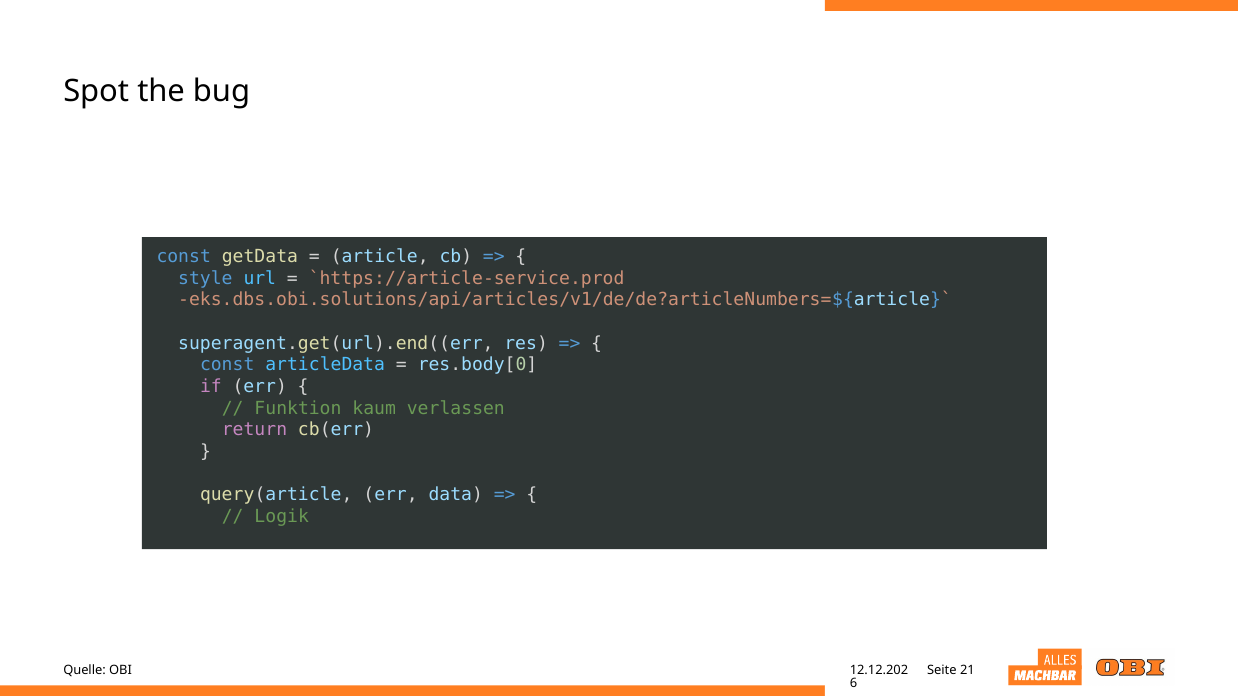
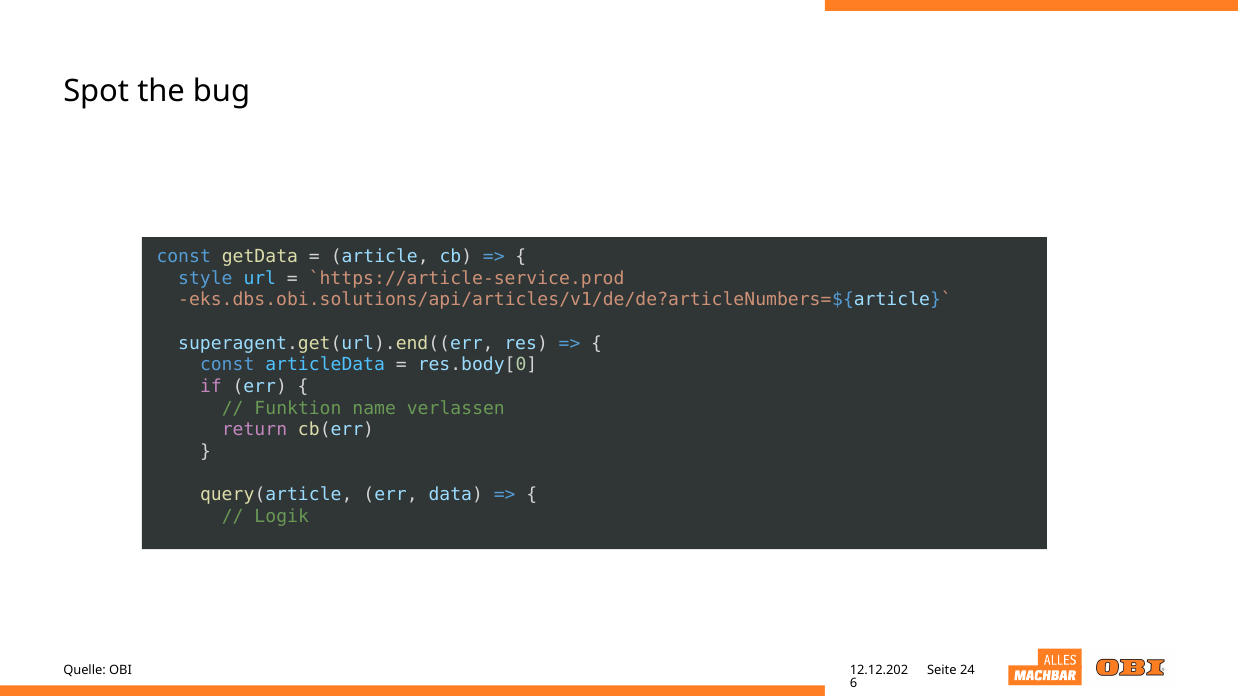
kaum: kaum -> name (374, 408)
21: 21 -> 24 (967, 671)
